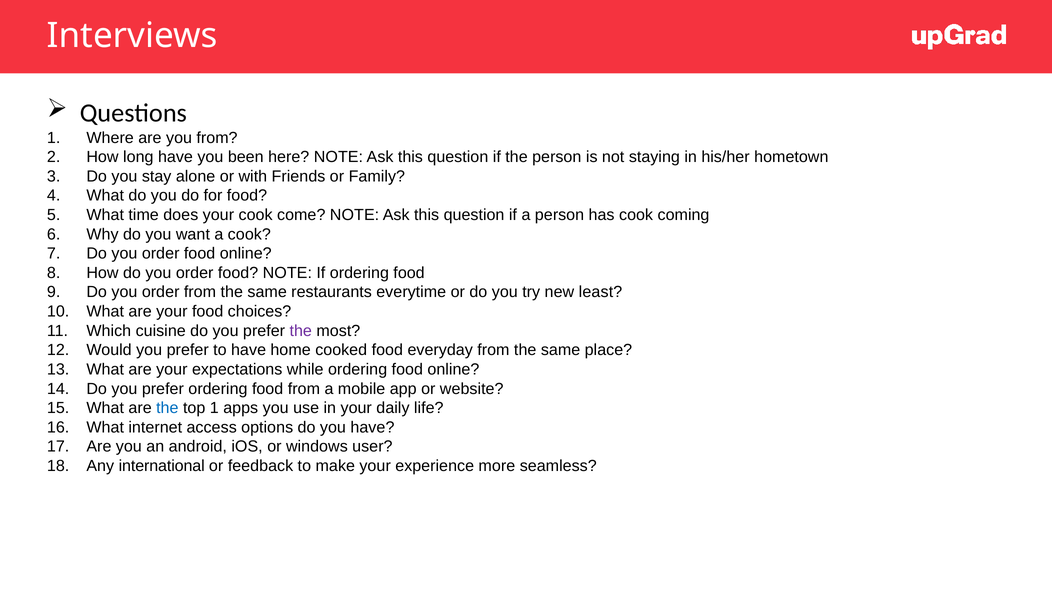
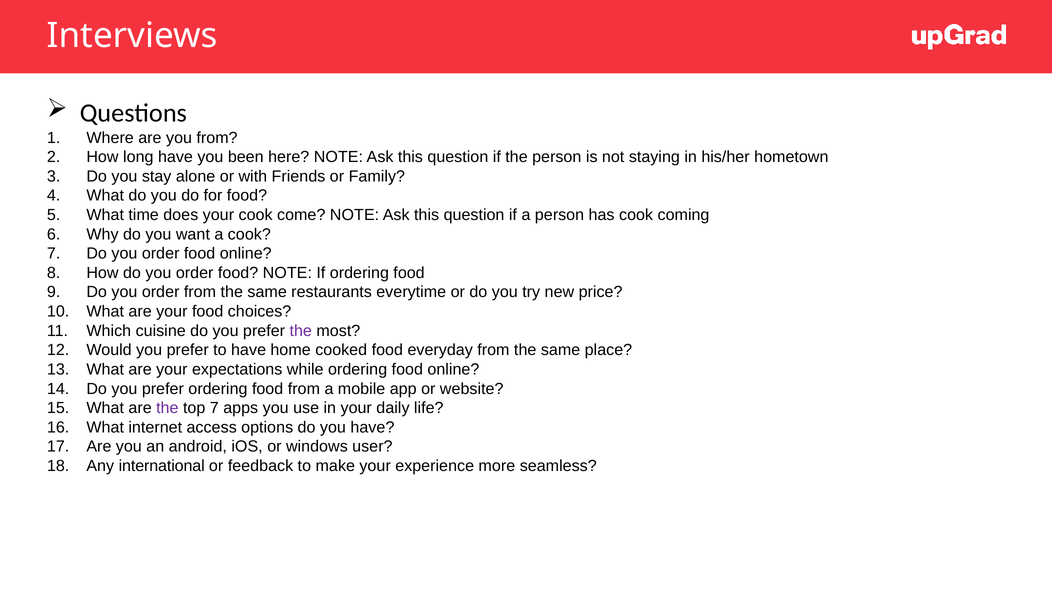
least: least -> price (601, 292)
the colour: blue -> purple (167, 408)
top 1: 1 -> 7 (214, 408)
